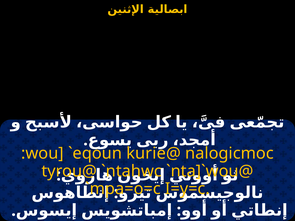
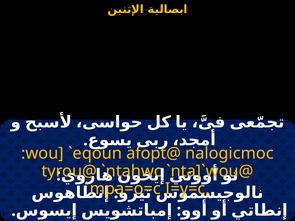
kurie@: kurie@ -> afopt@ (154, 154)
